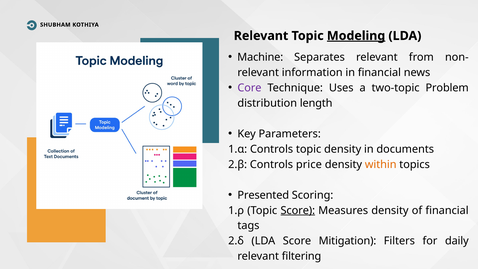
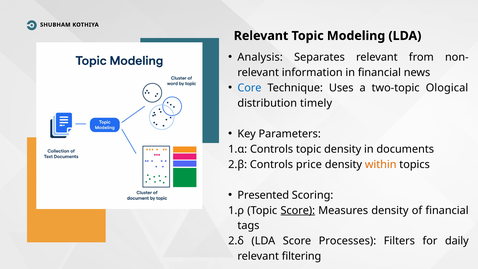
Modeling underline: present -> none (356, 36)
Machine: Machine -> Analysis (260, 57)
Core colour: purple -> blue (249, 88)
Problem: Problem -> Ological (447, 88)
length: length -> timely (316, 103)
Mitigation: Mitigation -> Processes (347, 241)
